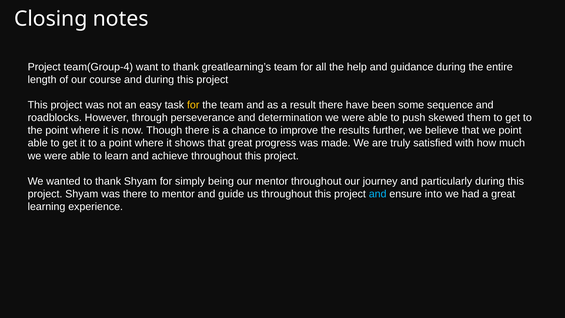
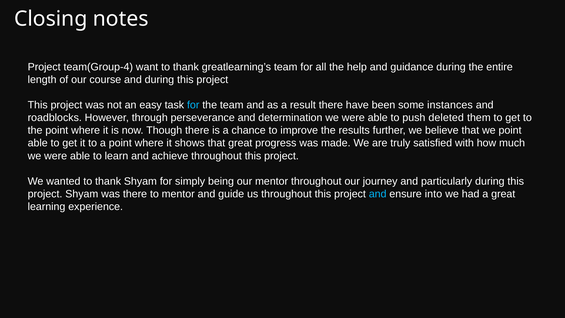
for colour: yellow -> light blue (193, 105)
sequence: sequence -> instances (450, 105)
skewed: skewed -> deleted (446, 118)
